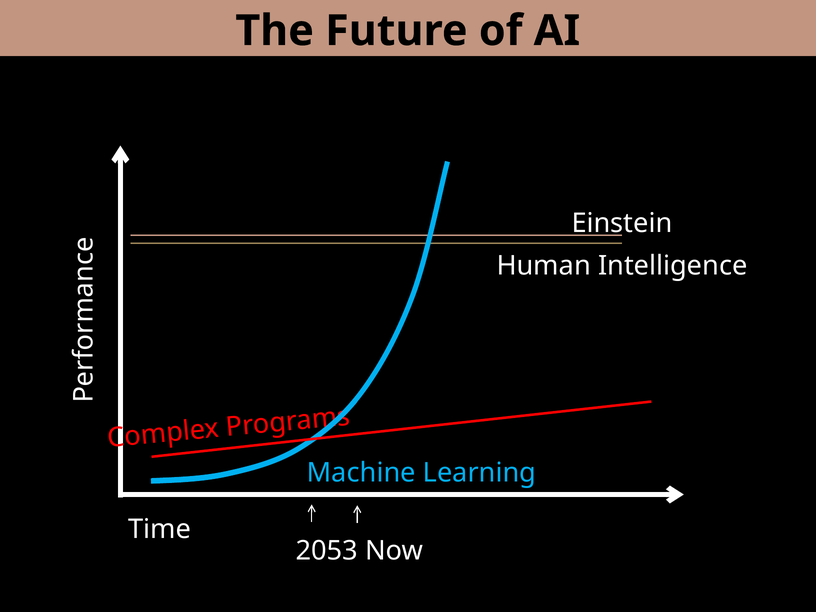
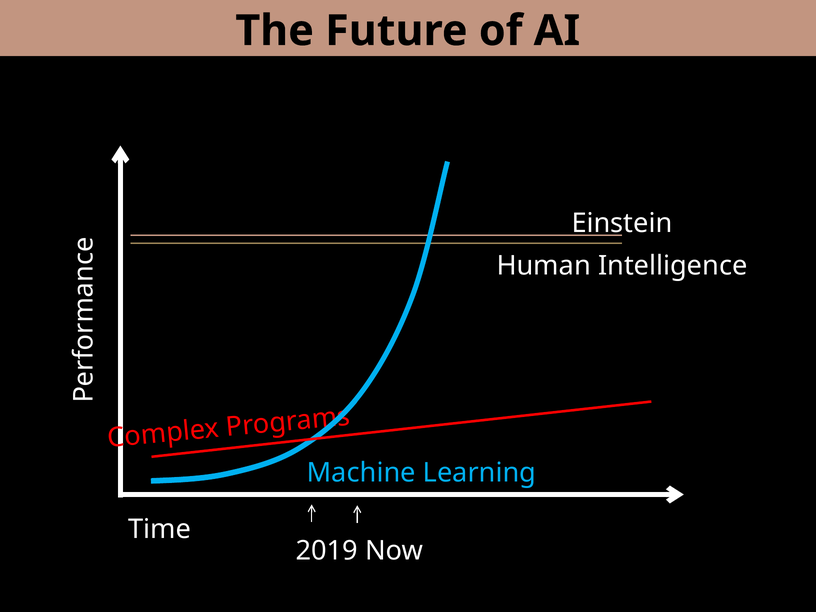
2053: 2053 -> 2019 (327, 551)
